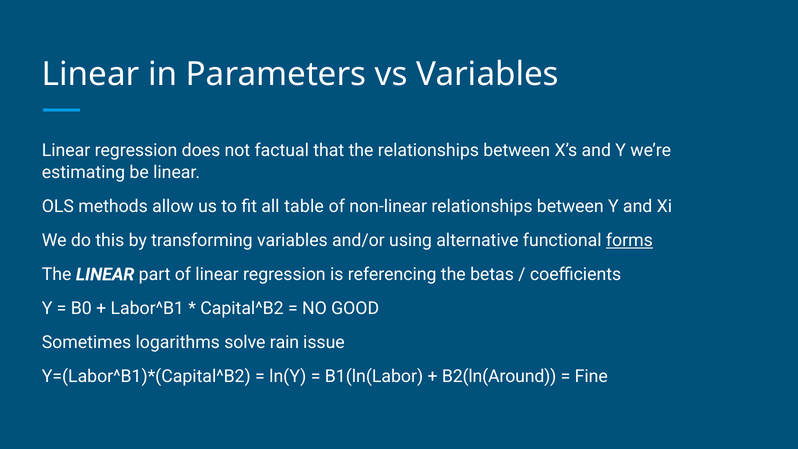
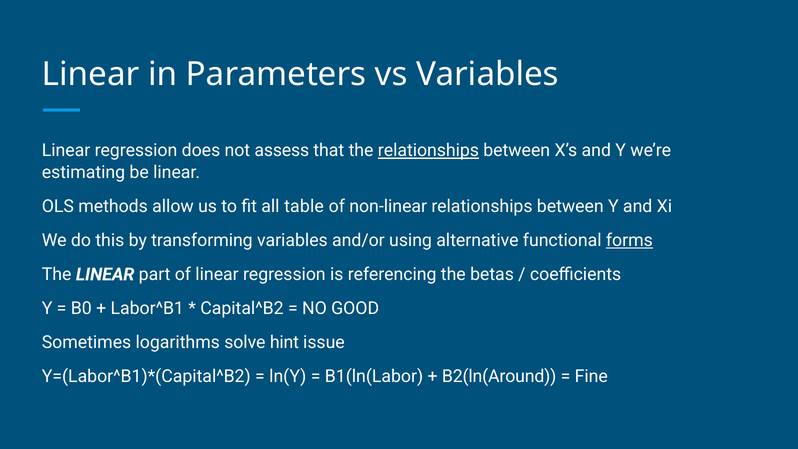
factual: factual -> assess (282, 151)
relationships underline: none -> present (428, 151)
rain: rain -> hint (284, 342)
